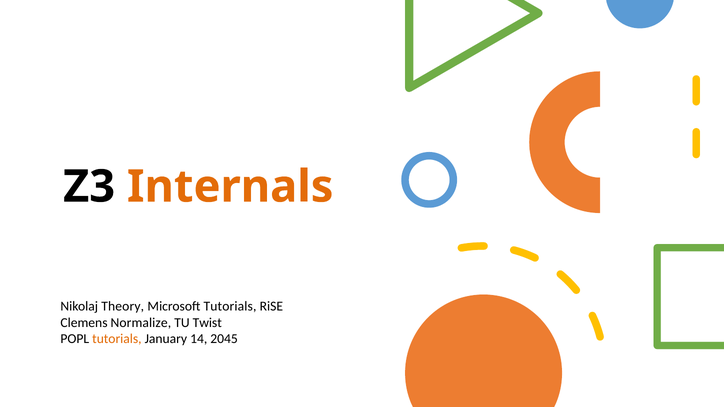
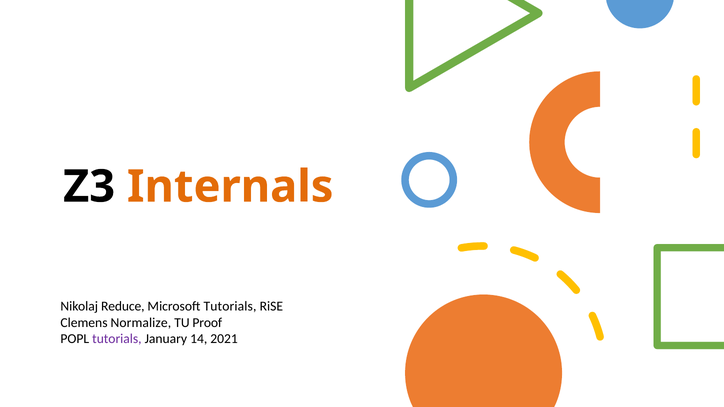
Theory: Theory -> Reduce (123, 307)
Twist: Twist -> Proof (207, 323)
tutorials colour: orange -> purple (117, 339)
2045: 2045 -> 2021 (224, 339)
